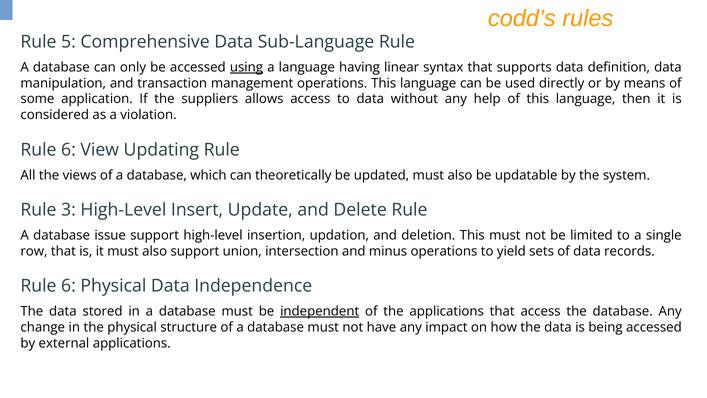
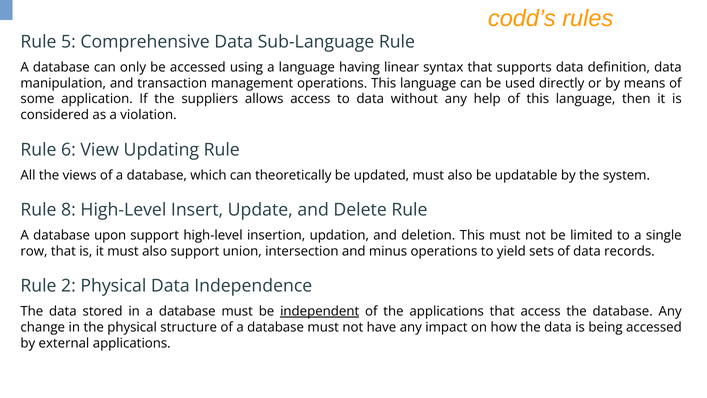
using underline: present -> none (246, 67)
3: 3 -> 8 (68, 210)
issue: issue -> upon (110, 235)
6: 6 -> 2 (68, 286)
